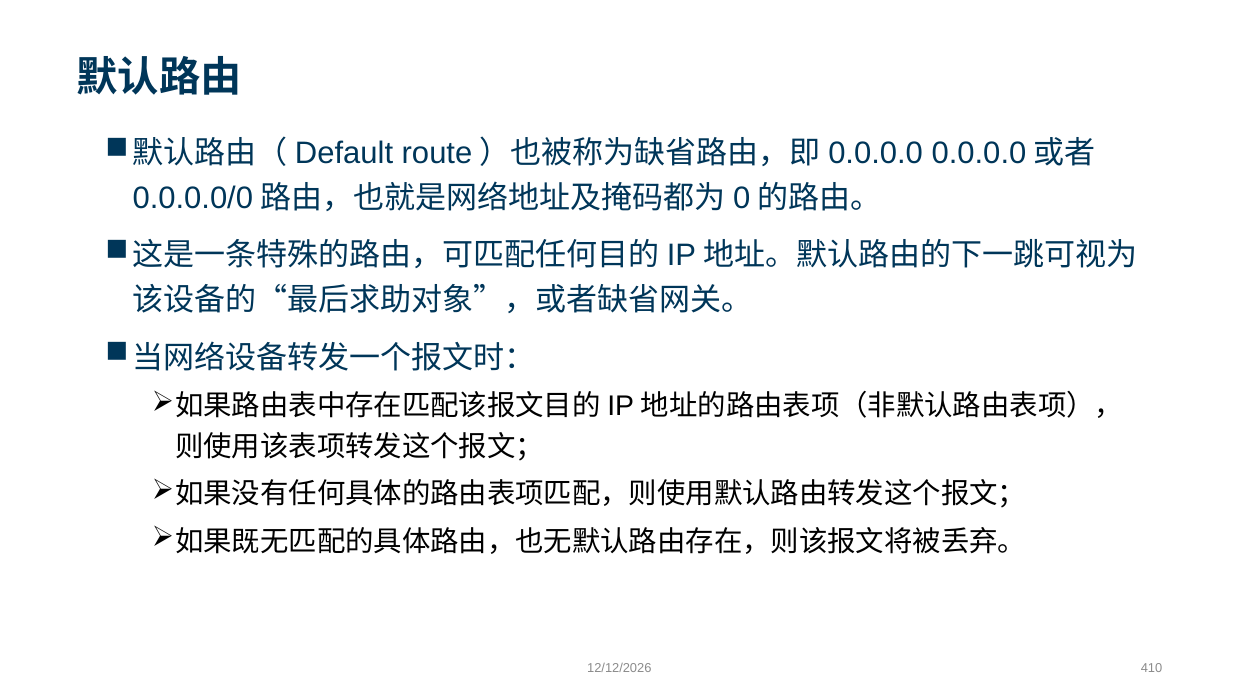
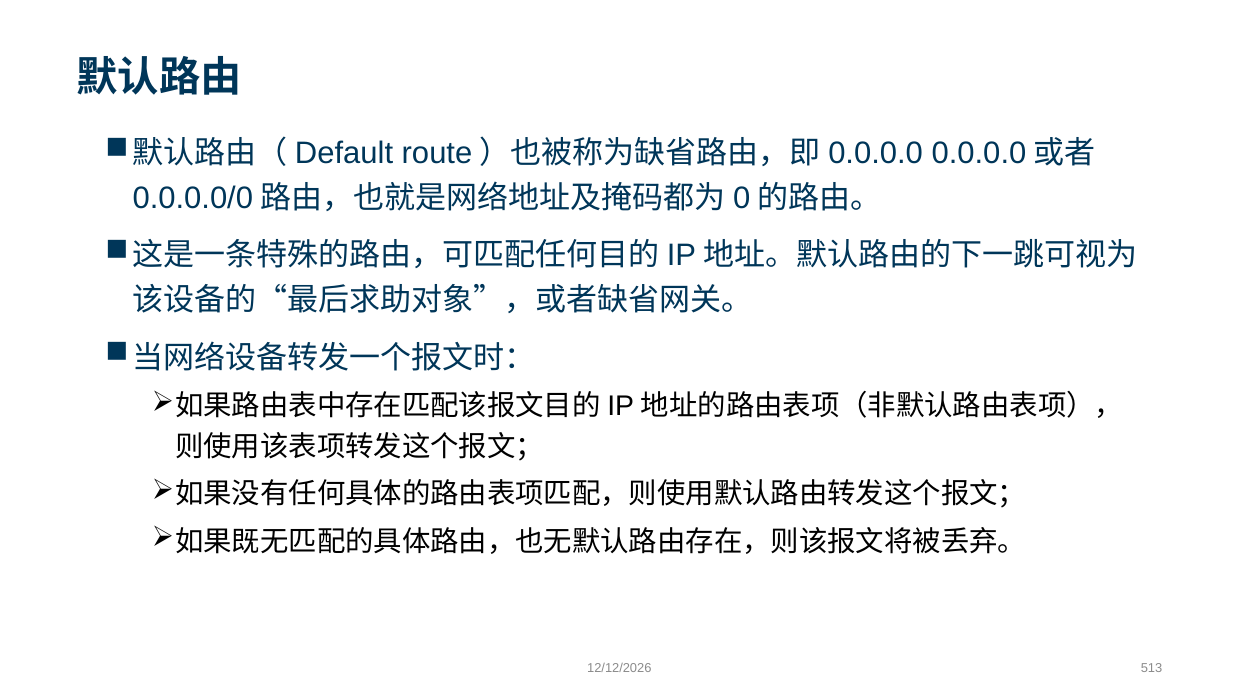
410: 410 -> 513 (1152, 668)
